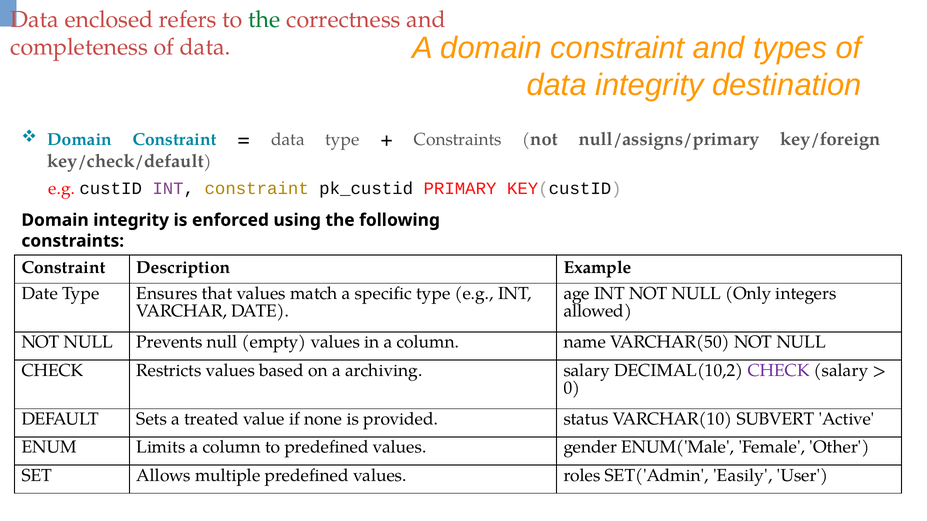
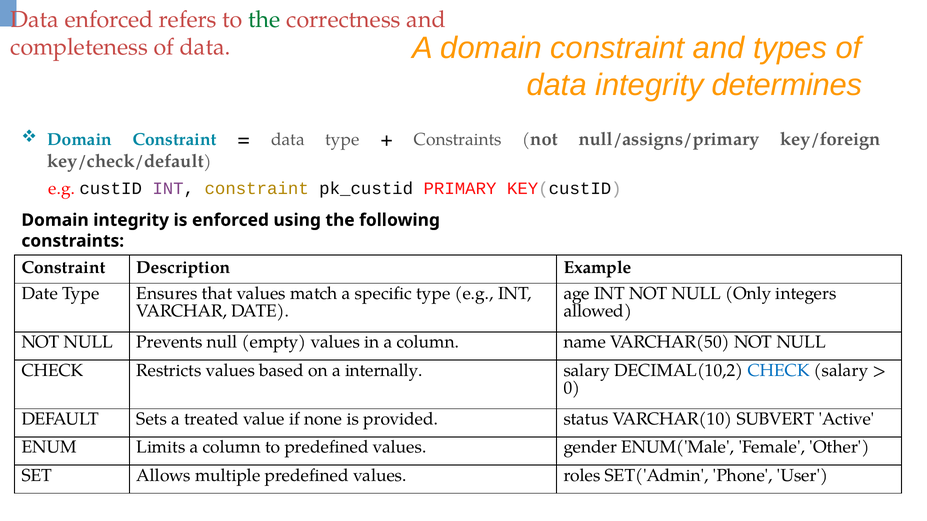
Data enclosed: enclosed -> enforced (109, 20)
destination: destination -> determines (787, 85)
archiving: archiving -> internally (384, 371)
CHECK colour: purple -> blue (779, 371)
Easily: Easily -> Phone (743, 476)
